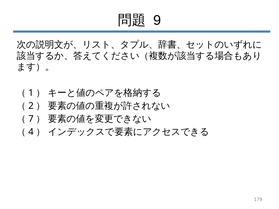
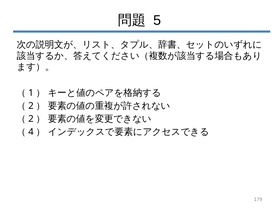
9: 9 -> 5 (157, 20)
7: 7 -> 2 (31, 119)
